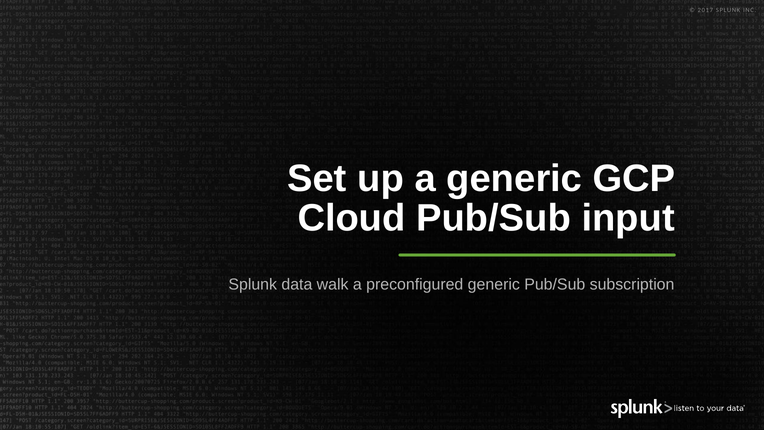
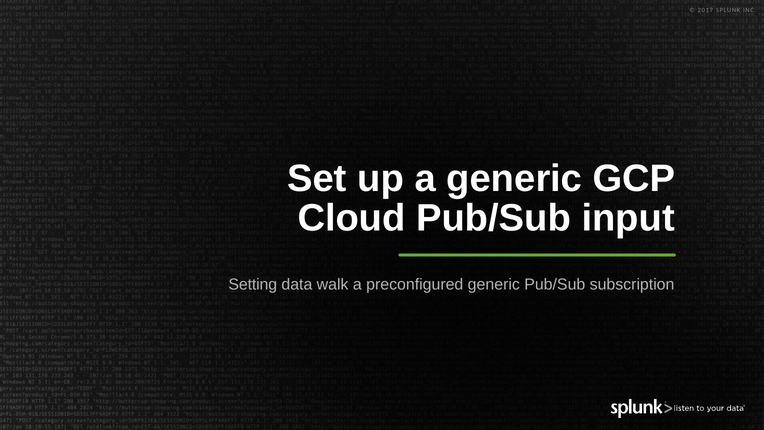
Splunk: Splunk -> Setting (253, 284)
